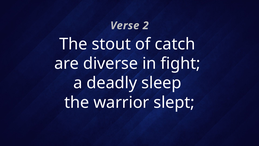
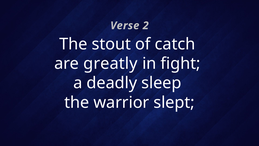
diverse: diverse -> greatly (110, 63)
